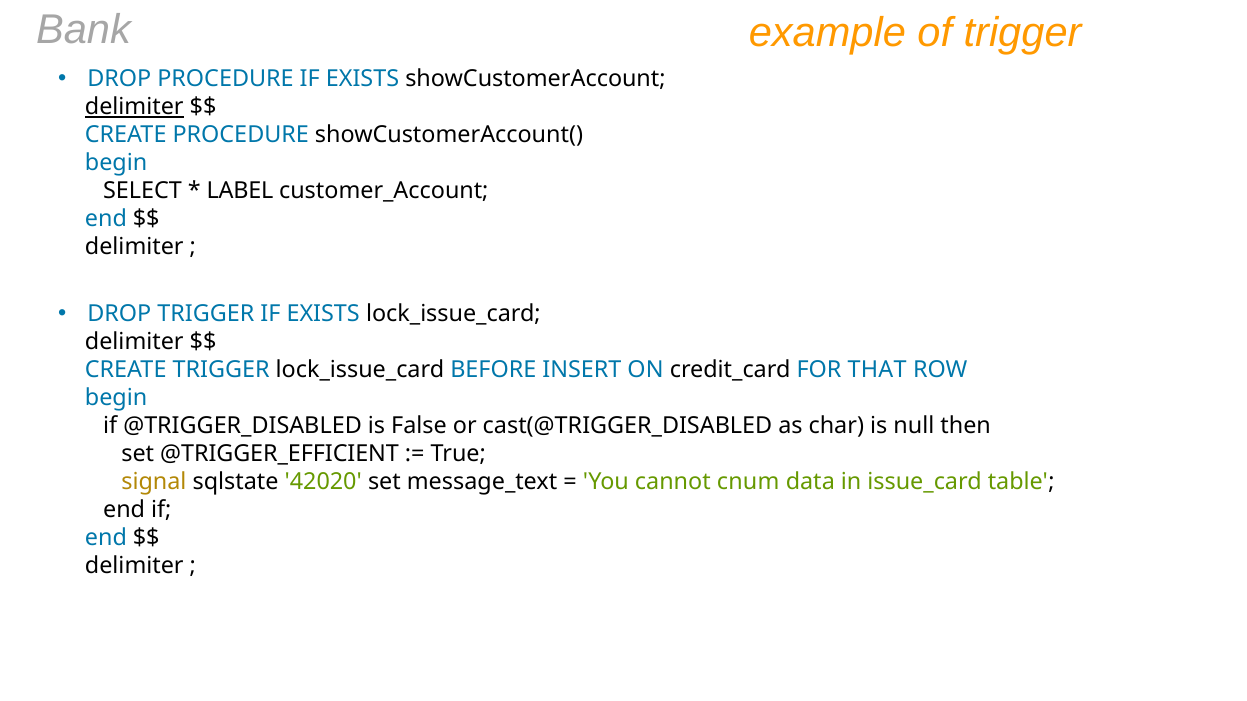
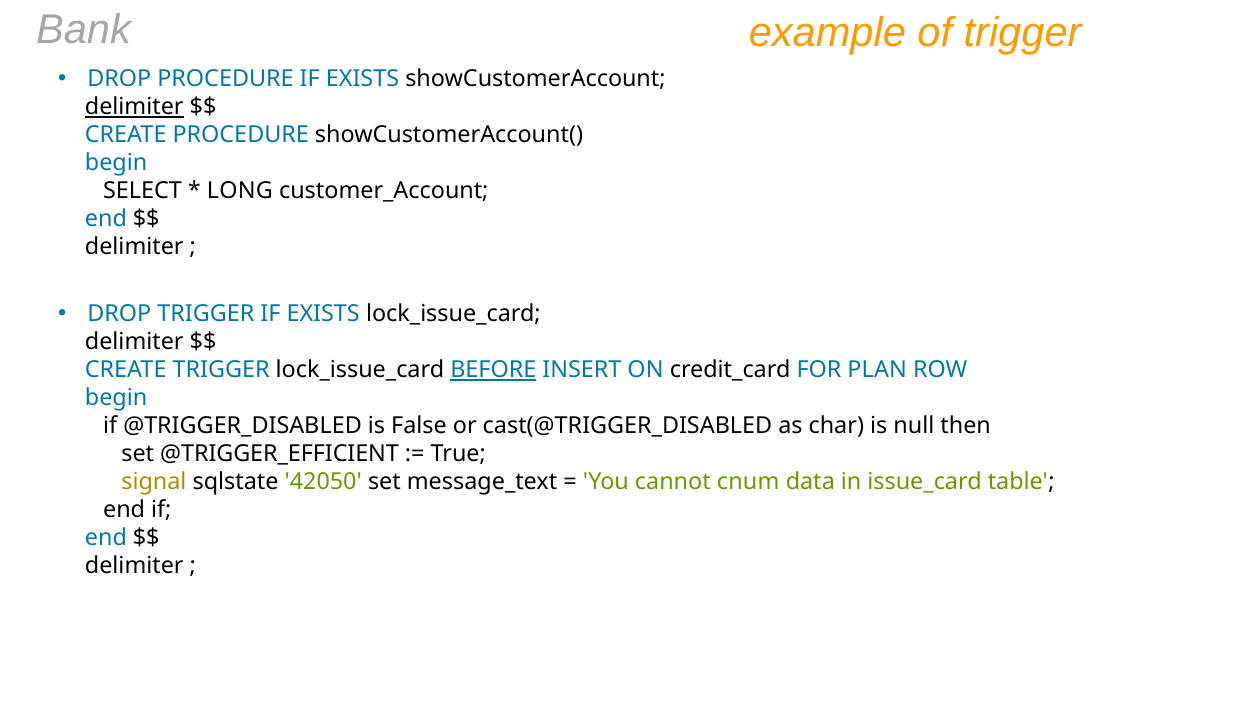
LABEL: LABEL -> LONG (240, 191)
BEFORE underline: none -> present (493, 370)
THAT: THAT -> PLAN (877, 370)
42020: 42020 -> 42050 (323, 482)
